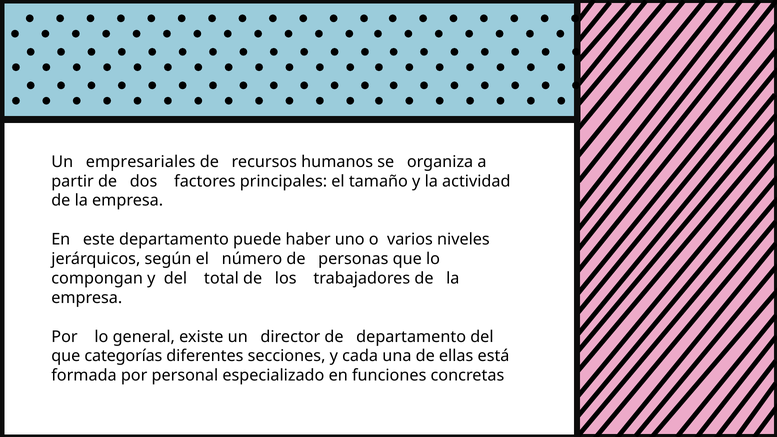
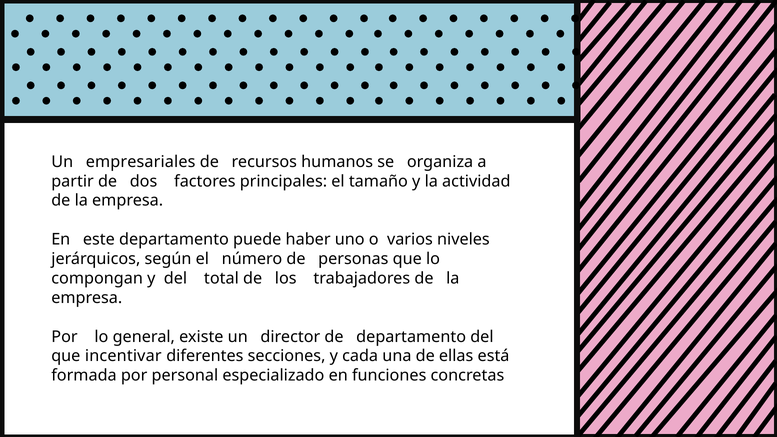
categorías: categorías -> incentivar (123, 356)
